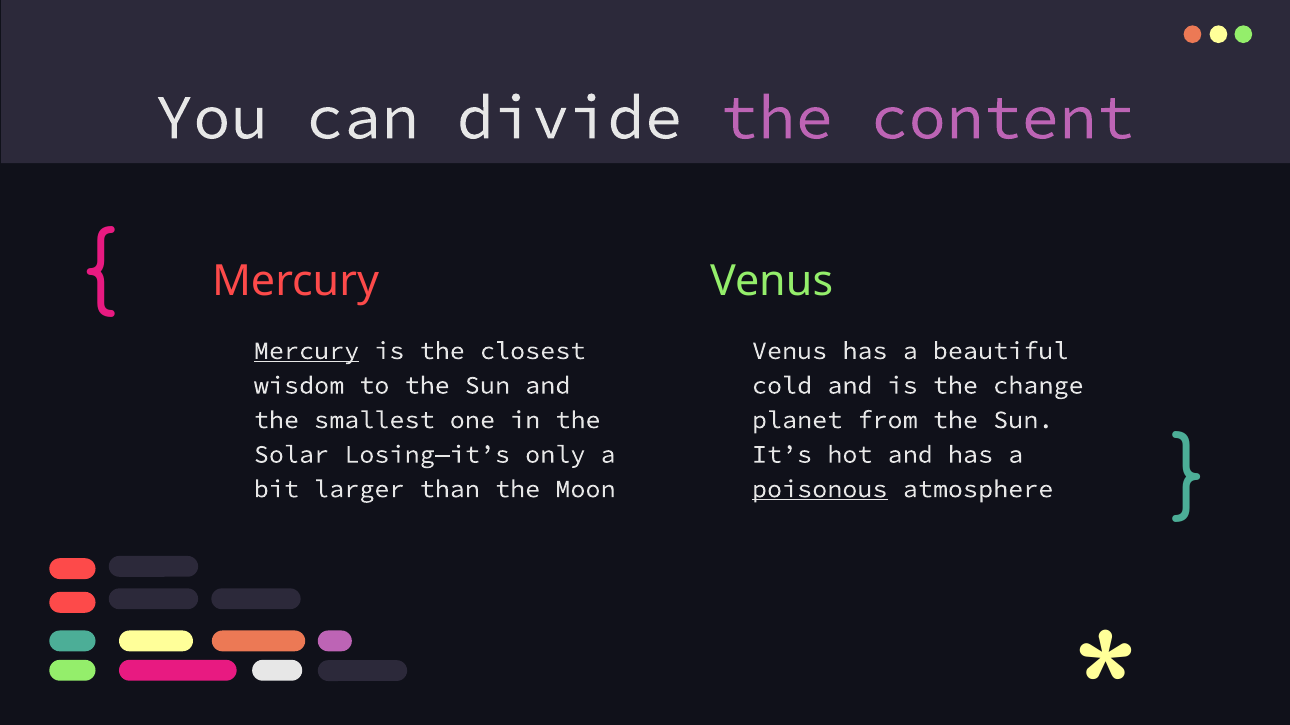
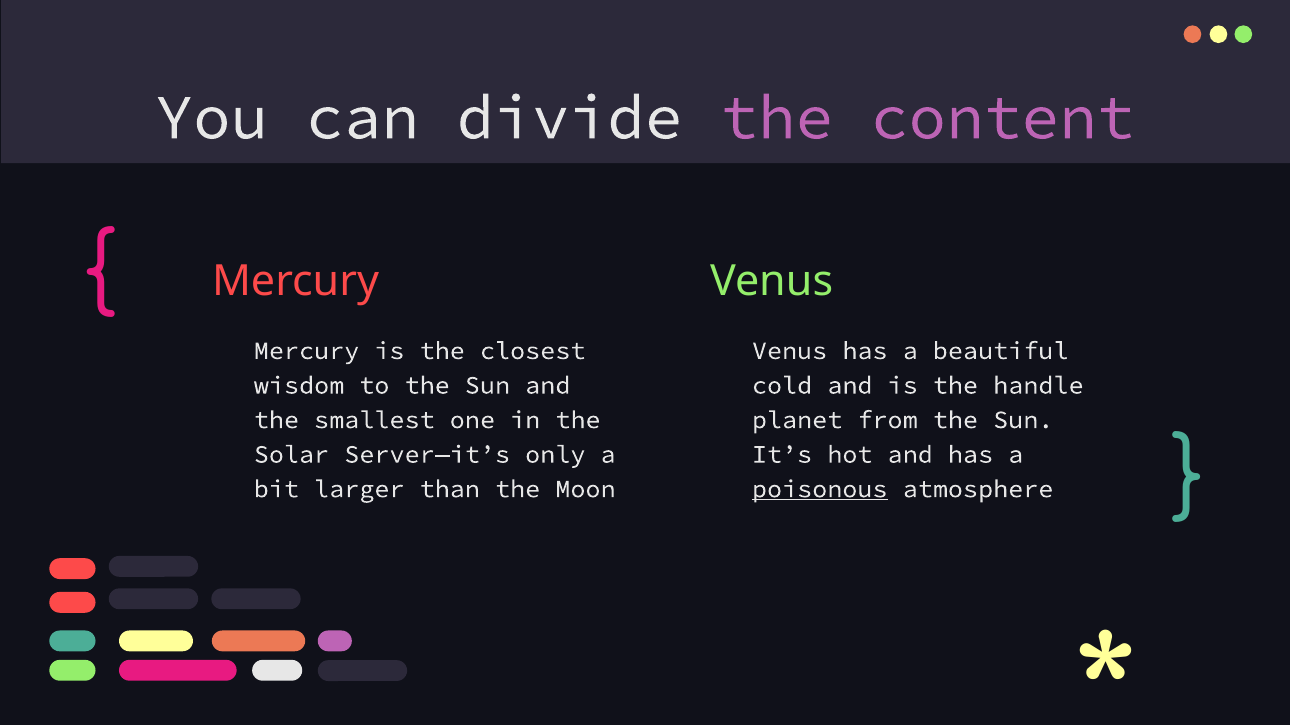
Mercury underline: present -> none (307, 351)
change: change -> handle (1038, 386)
Losing—it’s: Losing—it’s -> Server—it’s (427, 455)
